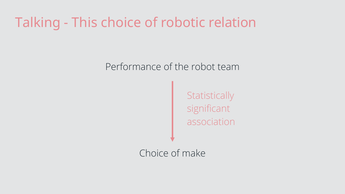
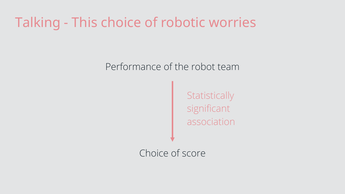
relation: relation -> worries (233, 23)
make: make -> score (194, 153)
